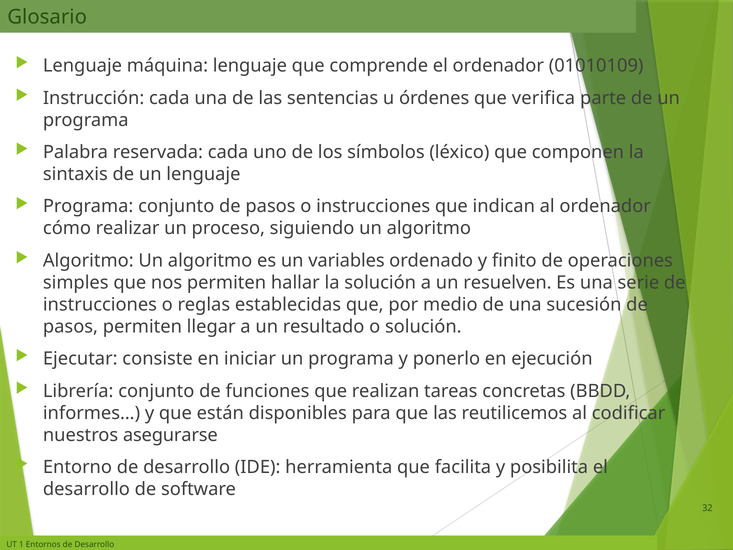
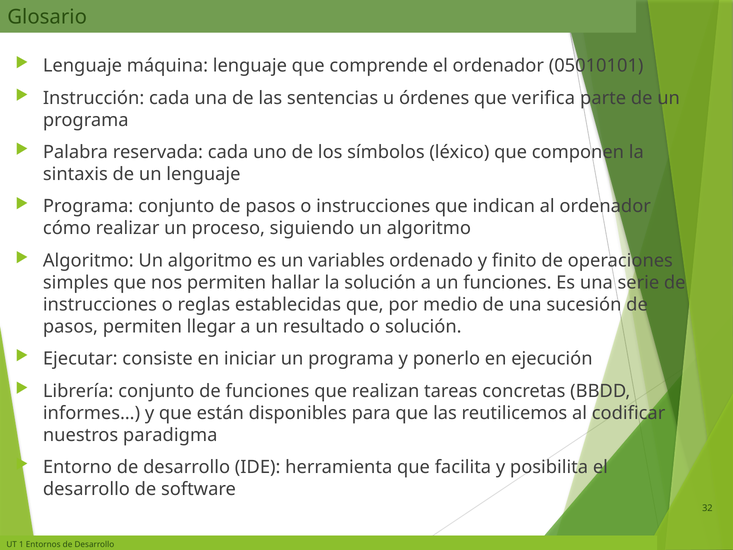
01010109: 01010109 -> 05010101 (596, 66)
un resuelven: resuelven -> funciones (507, 282)
asegurarse: asegurarse -> paradigma (170, 435)
